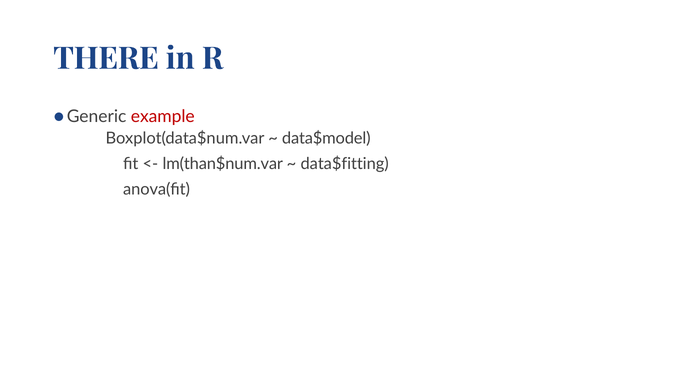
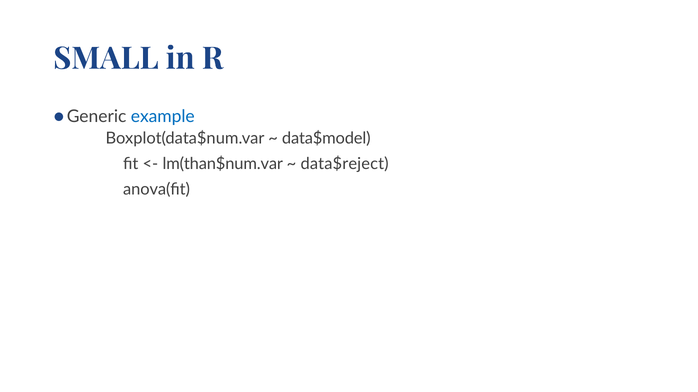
THERE: THERE -> SMALL (106, 59)
example colour: red -> blue (163, 116)
data$fitting: data$fitting -> data$reject (345, 164)
